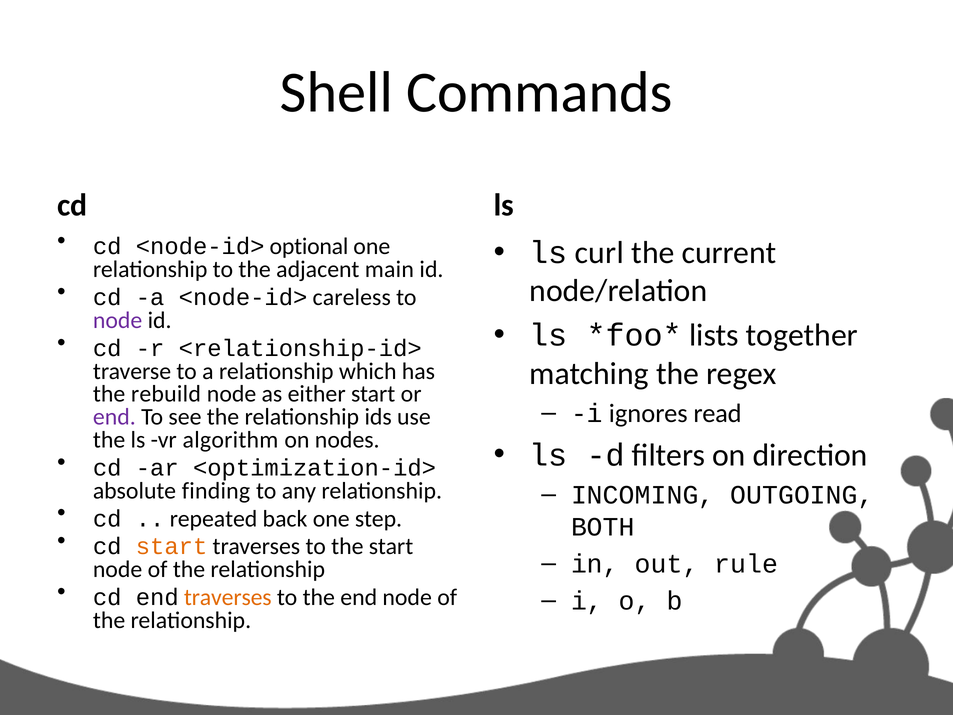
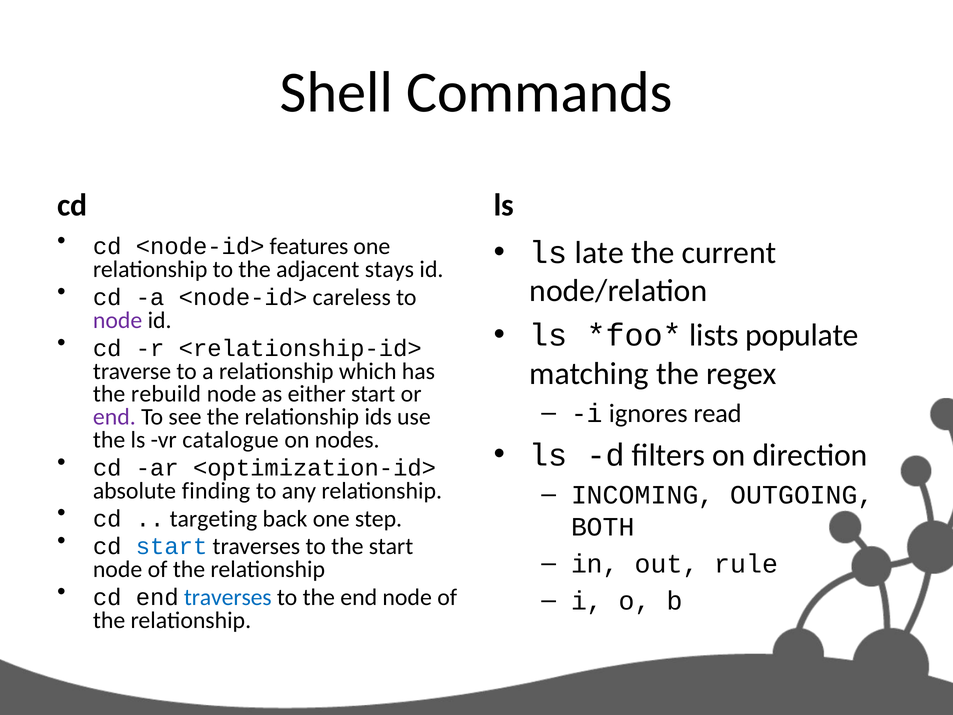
optional: optional -> features (309, 246)
curl: curl -> late (599, 253)
main: main -> stays (389, 269)
together: together -> populate (802, 335)
algorithm: algorithm -> catalogue (230, 440)
repeated: repeated -> targeting (213, 518)
start colour: orange -> blue (172, 546)
traverses colour: orange -> blue (228, 597)
